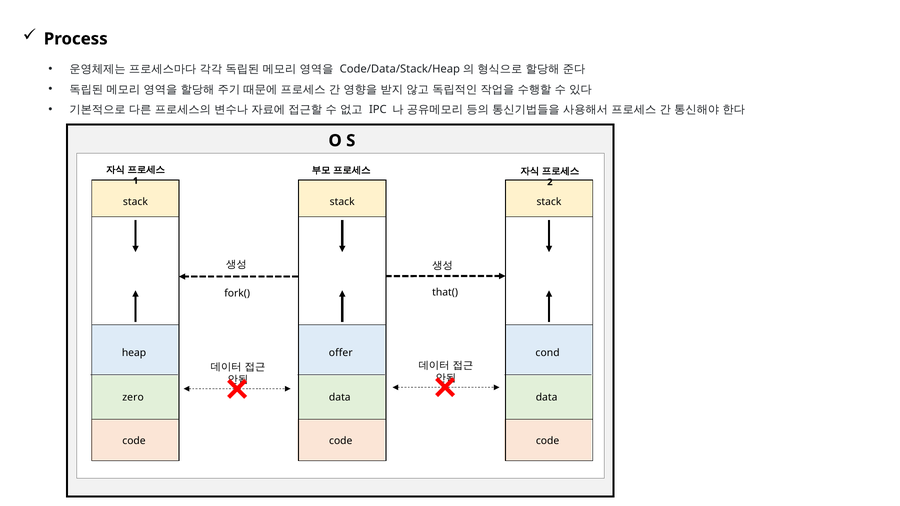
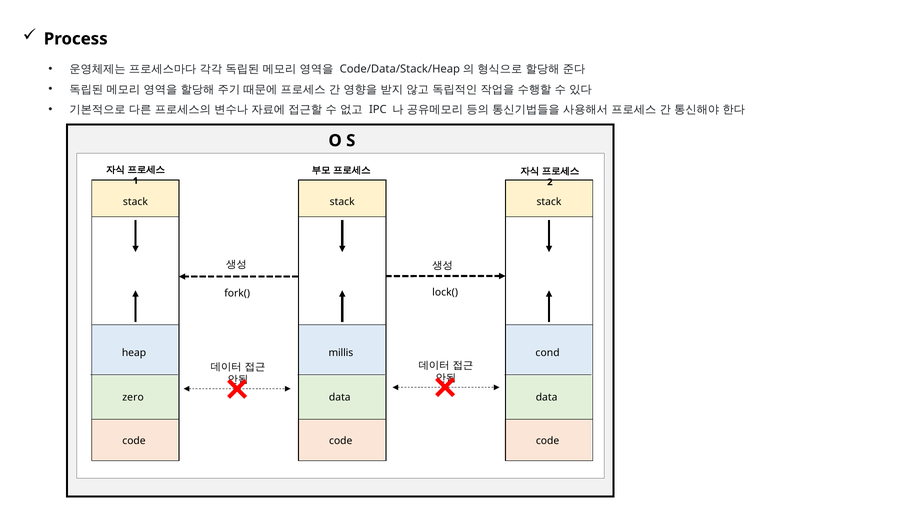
that(: that( -> lock( (445, 292)
offer: offer -> millis (341, 353)
